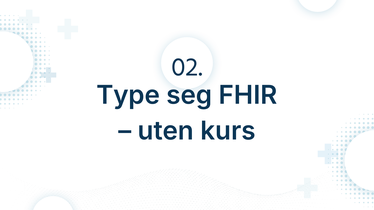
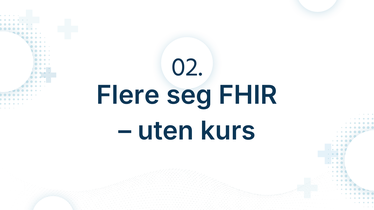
Type: Type -> Flere (128, 95)
